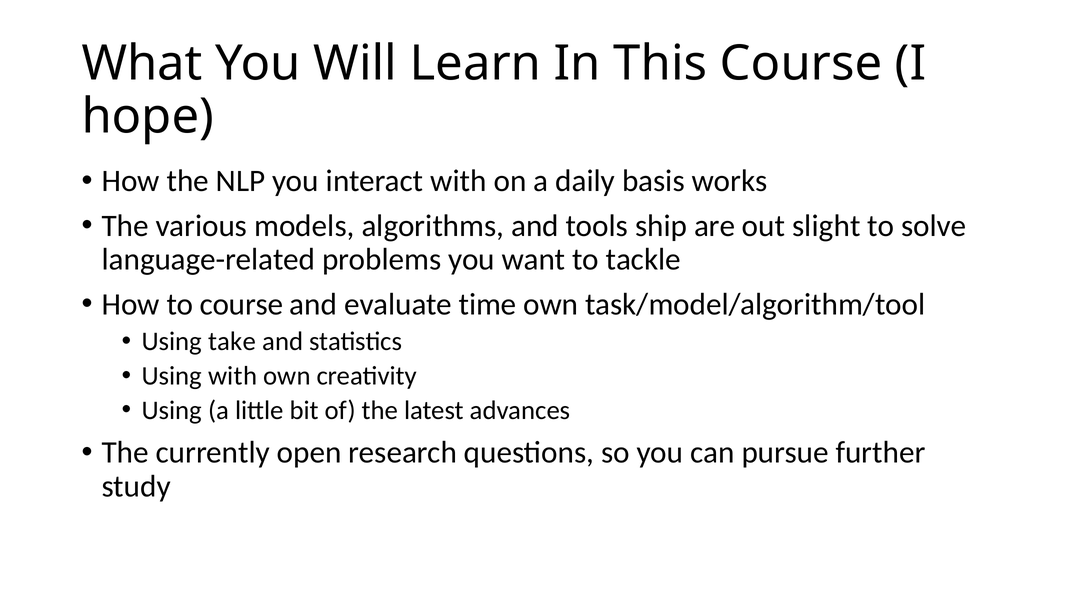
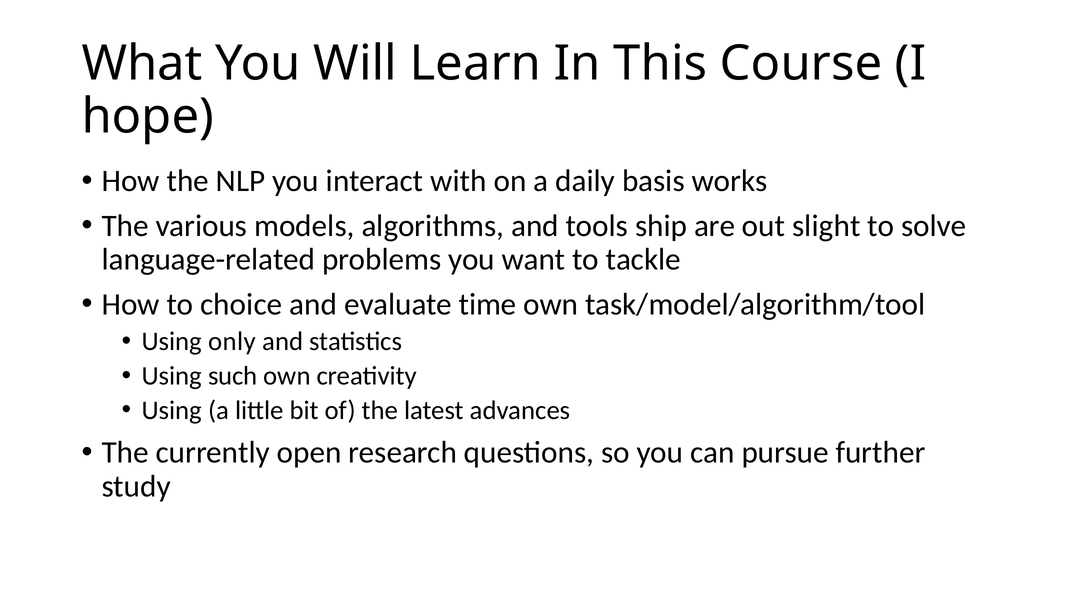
to course: course -> choice (241, 304)
take: take -> only (232, 341)
Using with: with -> such (233, 376)
